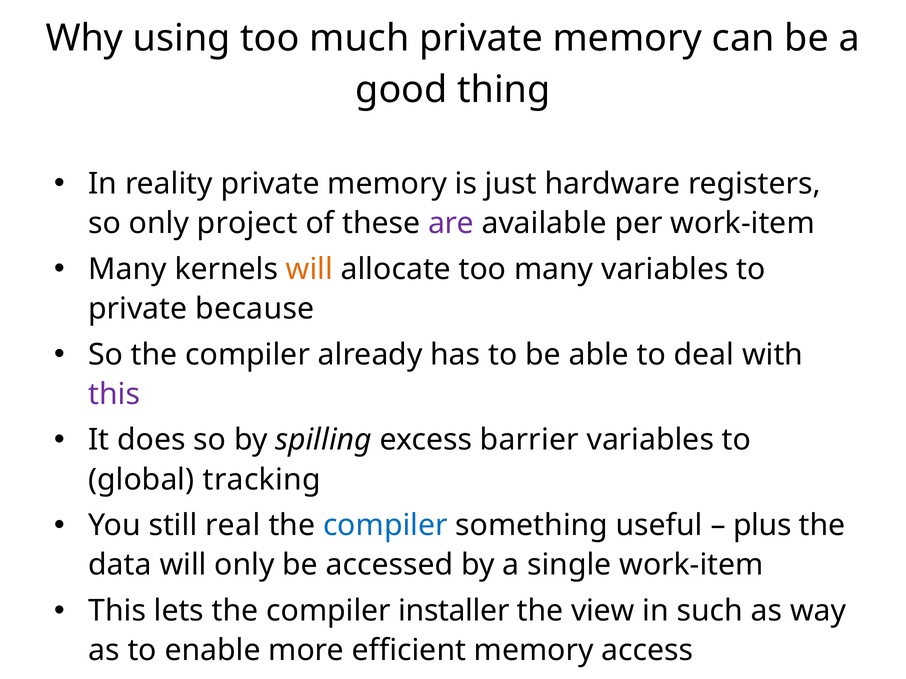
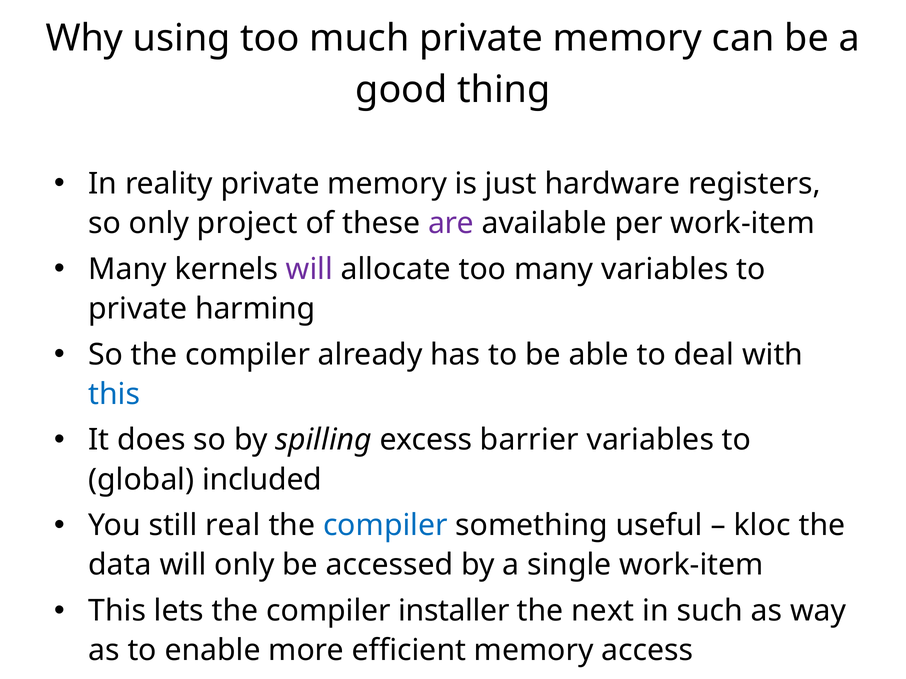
will colour: orange -> purple (309, 269)
because: because -> harming (255, 309)
this colour: purple -> blue (114, 394)
tracking: tracking -> included (262, 480)
plus: plus -> kloc (762, 526)
view: view -> next (603, 611)
